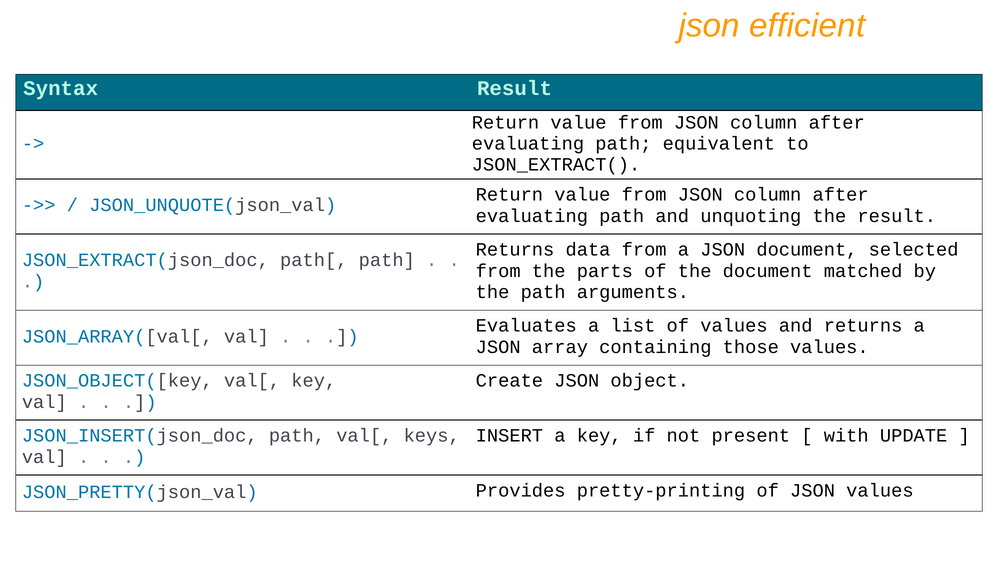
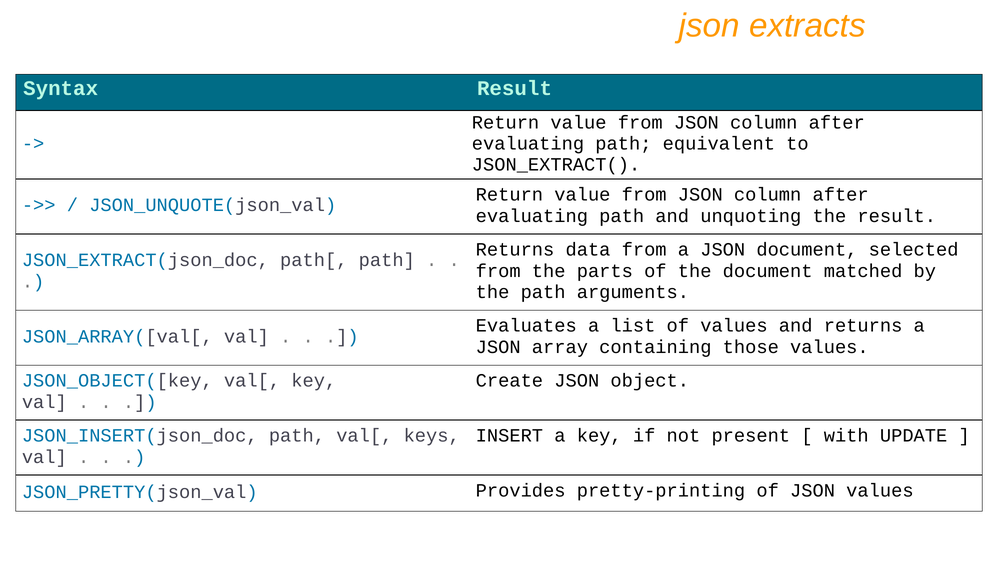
efficient: efficient -> extracts (807, 26)
